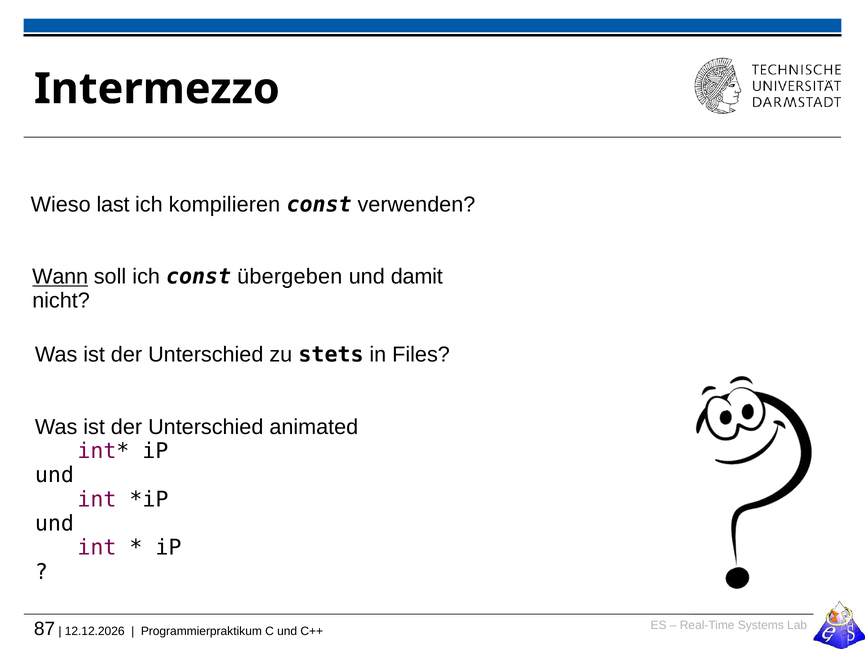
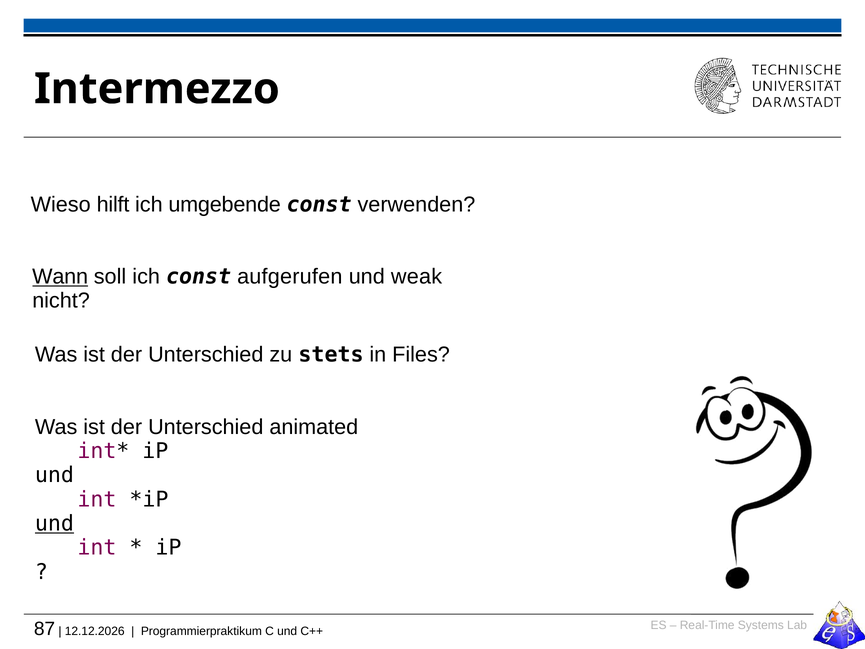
last: last -> hilft (113, 204)
kompilieren: kompilieren -> umgebende (225, 204)
übergeben: übergeben -> aufgerufen (290, 277)
damit: damit -> weak (417, 277)
und underline: none -> present (54, 523)
